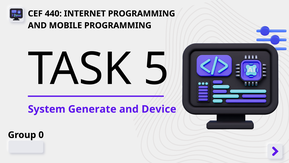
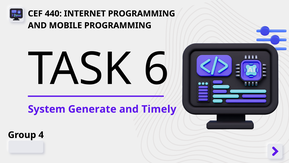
5: 5 -> 6 (156, 69)
Device: Device -> Timely (159, 109)
0: 0 -> 4 (41, 135)
